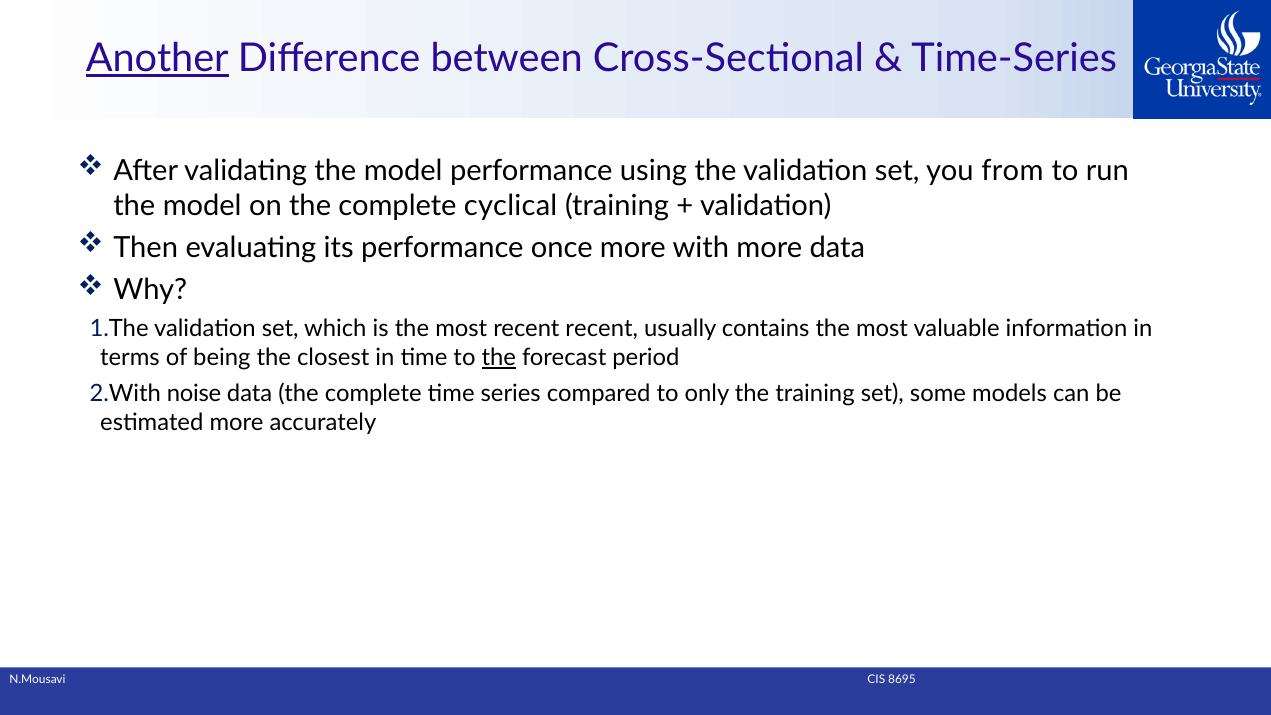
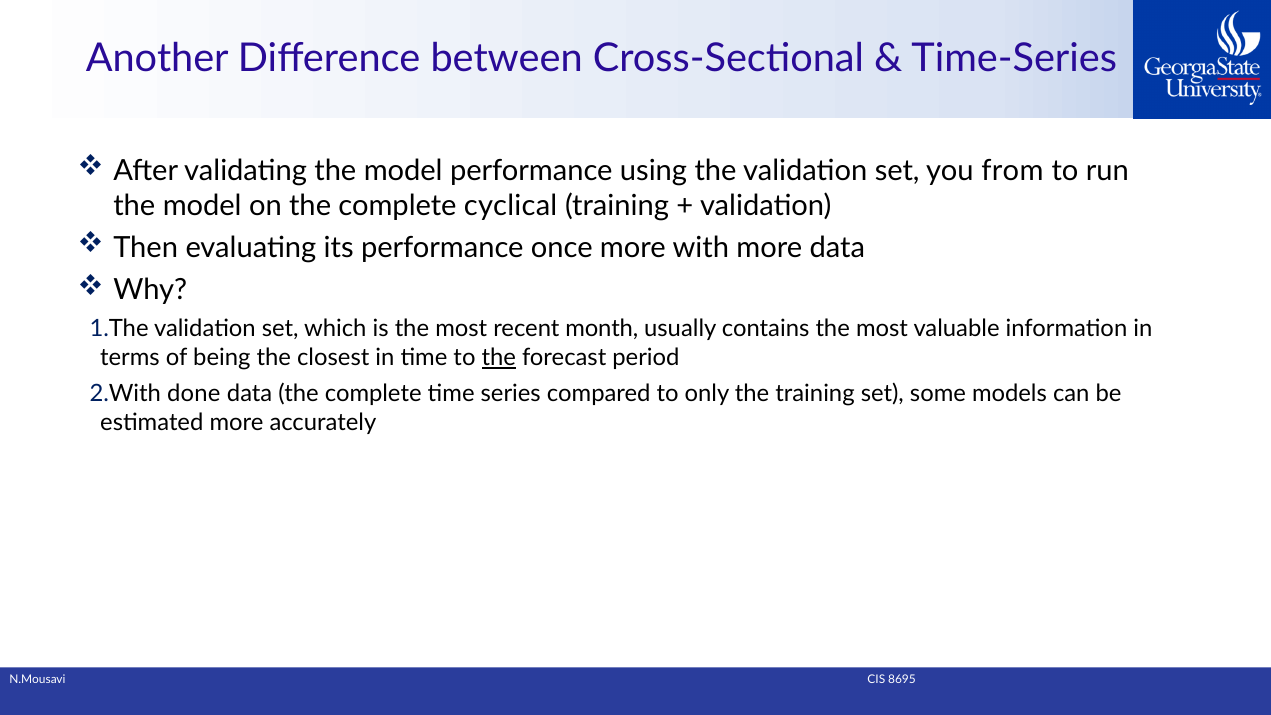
Another underline: present -> none (157, 59)
recent recent: recent -> month (602, 329)
noise: noise -> done (194, 394)
